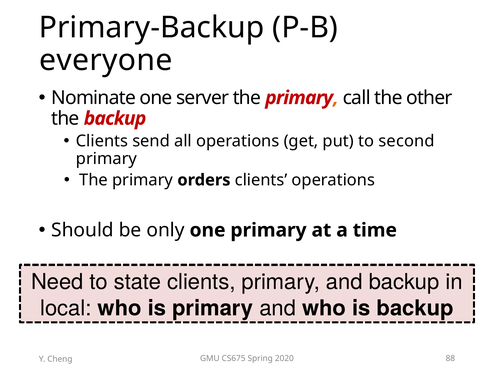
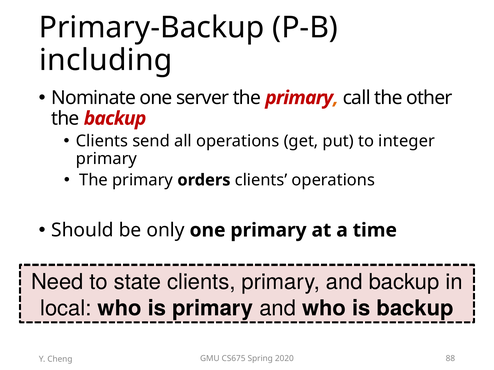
everyone: everyone -> including (106, 60)
second: second -> integer (407, 141)
